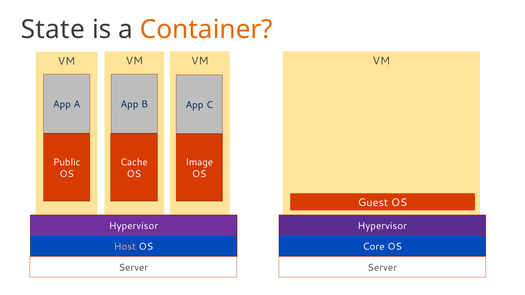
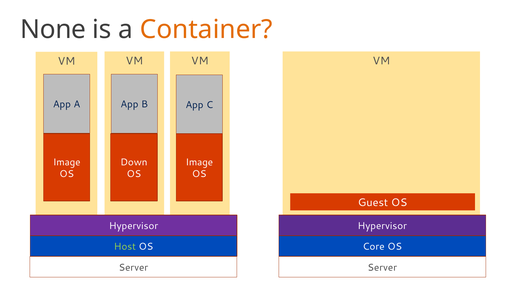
State: State -> None (53, 30)
Public: Public -> Image (67, 162)
Cache: Cache -> Down (134, 162)
Host colour: pink -> light green (125, 247)
